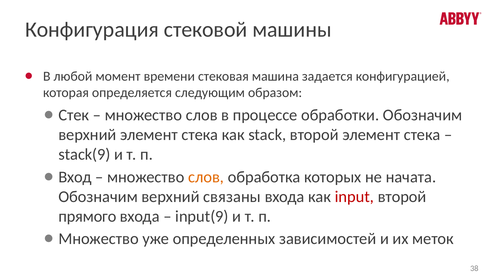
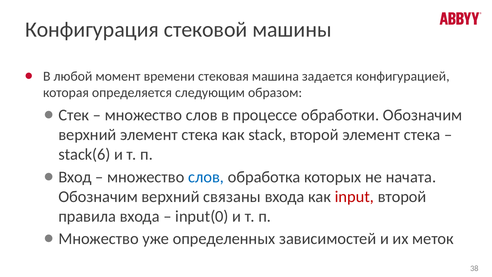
stack(9: stack(9 -> stack(6 (84, 154)
слов colour: orange -> blue (206, 177)
прямого: прямого -> правила (87, 216)
input(9: input(9 -> input(0 (202, 216)
